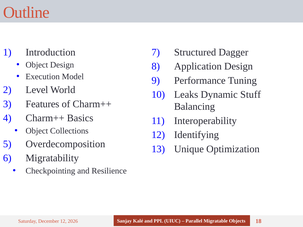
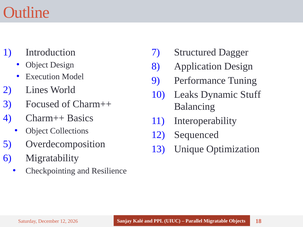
Level: Level -> Lines (37, 90)
Features: Features -> Focused (42, 104)
Identifying: Identifying -> Sequenced (196, 135)
